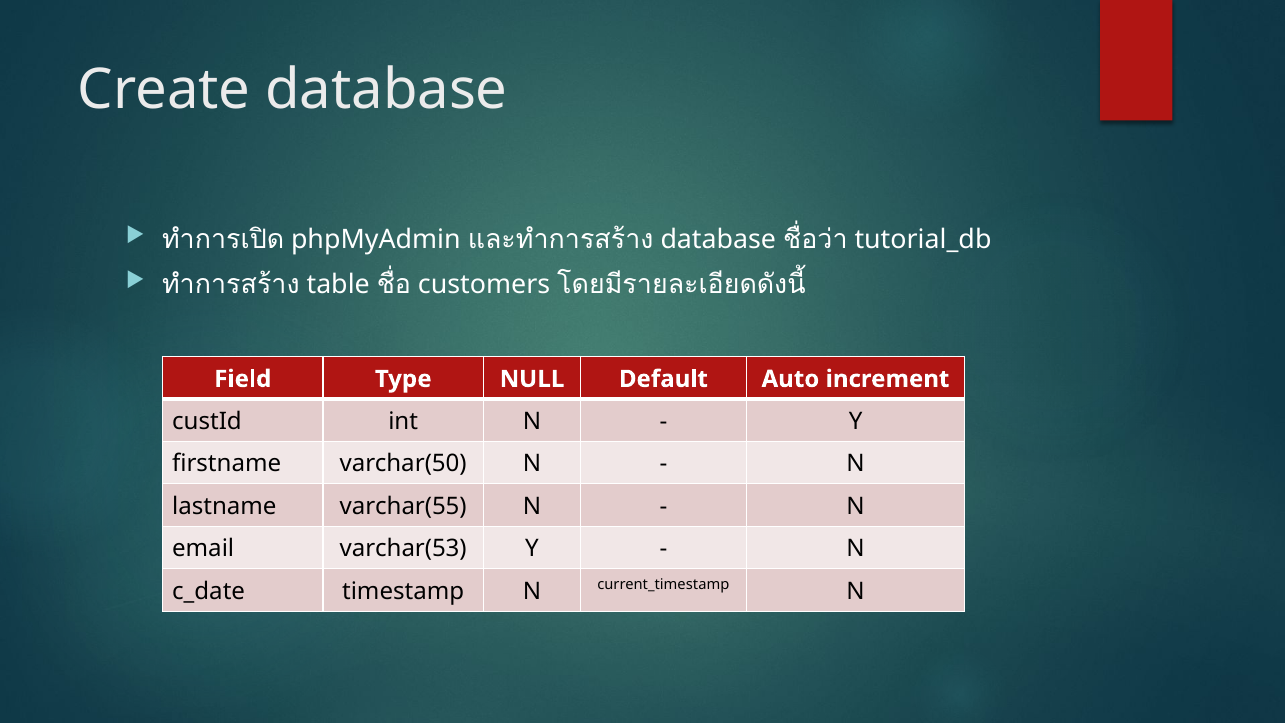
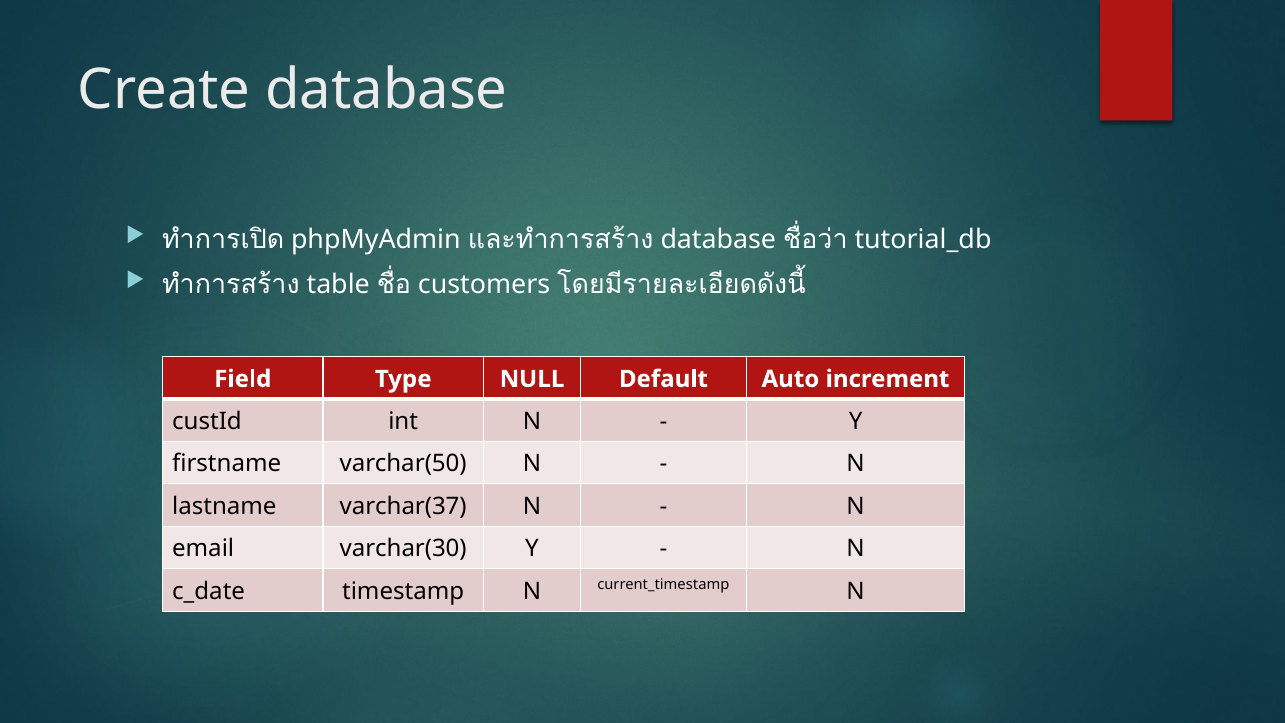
varchar(55: varchar(55 -> varchar(37 (403, 506)
varchar(53: varchar(53 -> varchar(30 (403, 549)
